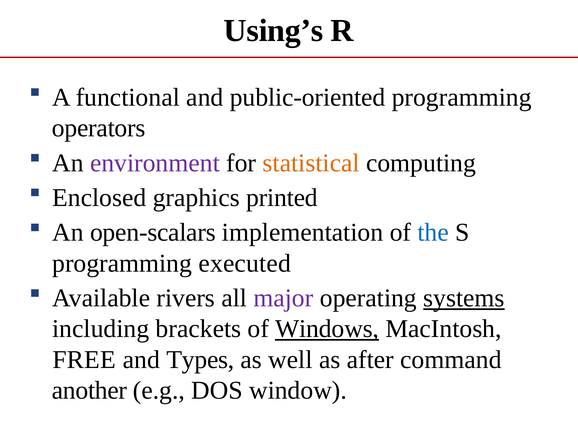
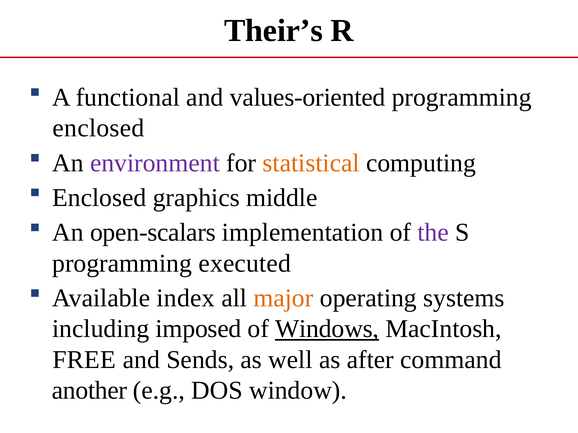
Using’s: Using’s -> Their’s (273, 31)
public-oriented: public-oriented -> values-oriented (308, 97)
operators: operators -> enclosed (98, 128)
printed: printed -> middle (282, 198)
the colour: blue -> purple (433, 233)
rivers: rivers -> index (186, 298)
major colour: purple -> orange (283, 298)
systems underline: present -> none (464, 298)
brackets: brackets -> imposed (199, 329)
Types: Types -> Sends (200, 360)
